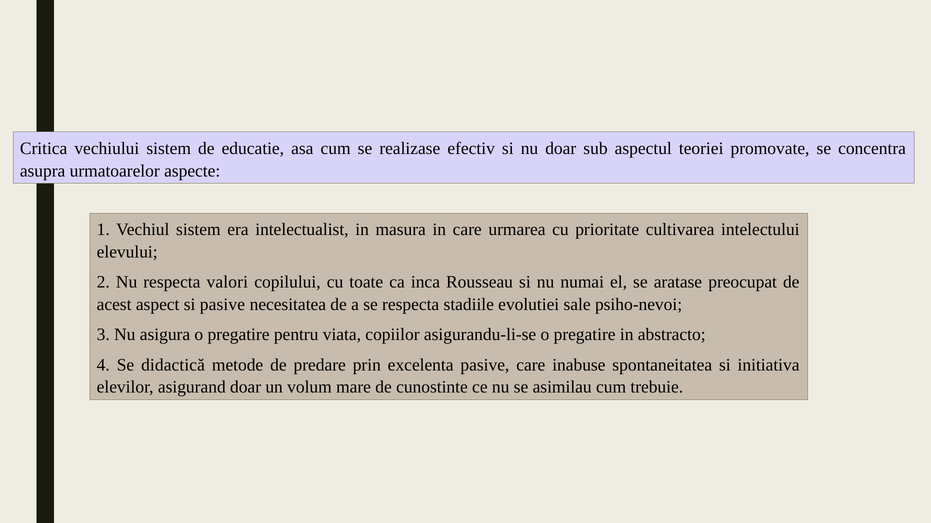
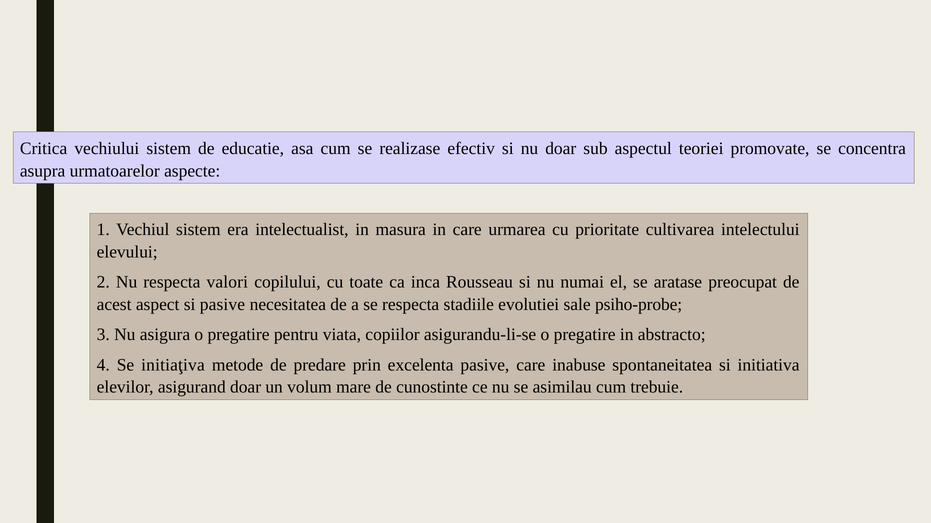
psiho-nevoi: psiho-nevoi -> psiho-probe (639, 305)
didactică: didactică -> initiaţiva (173, 365)
